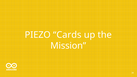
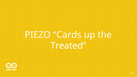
Mission: Mission -> Treated (68, 46)
